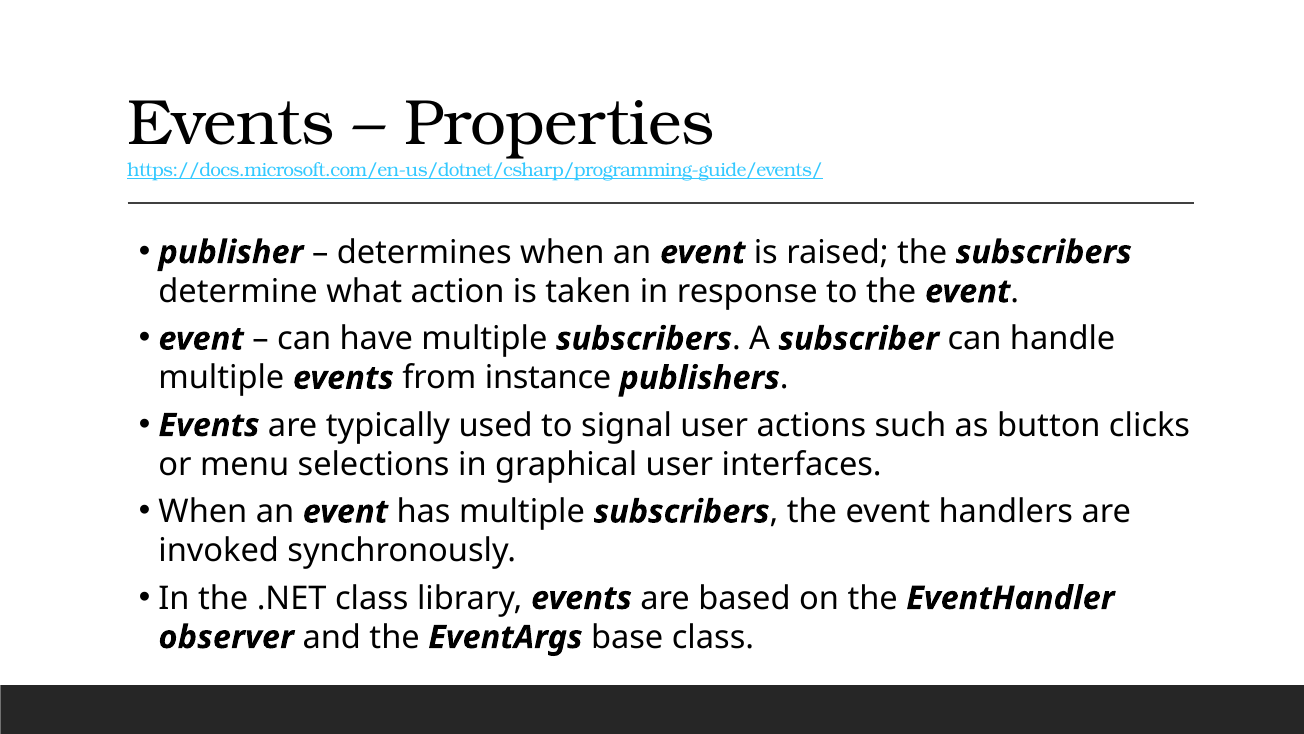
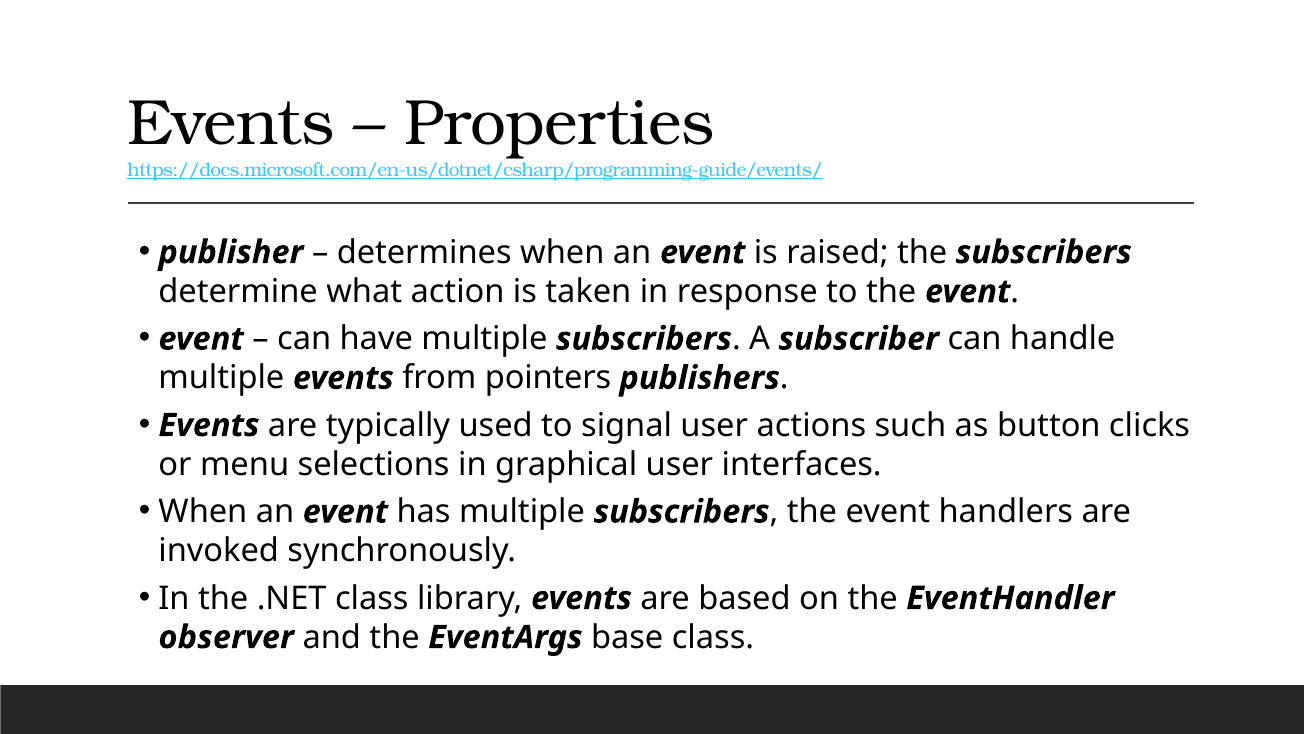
instance: instance -> pointers (548, 378)
